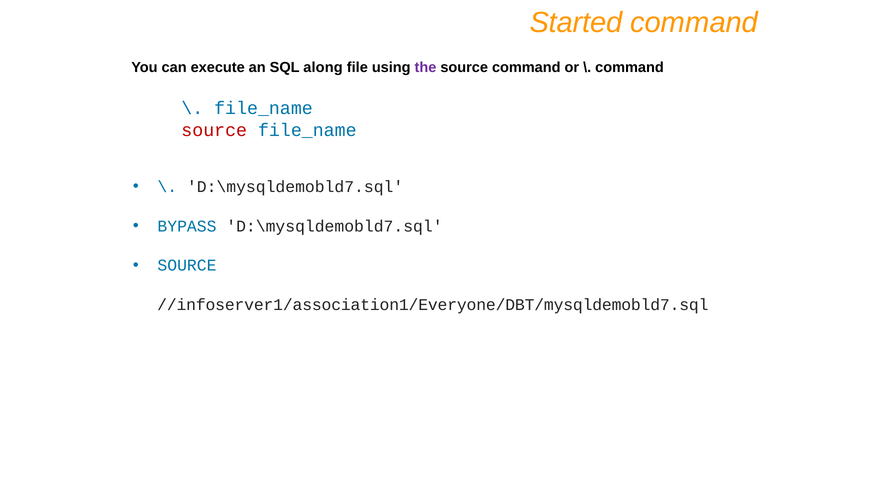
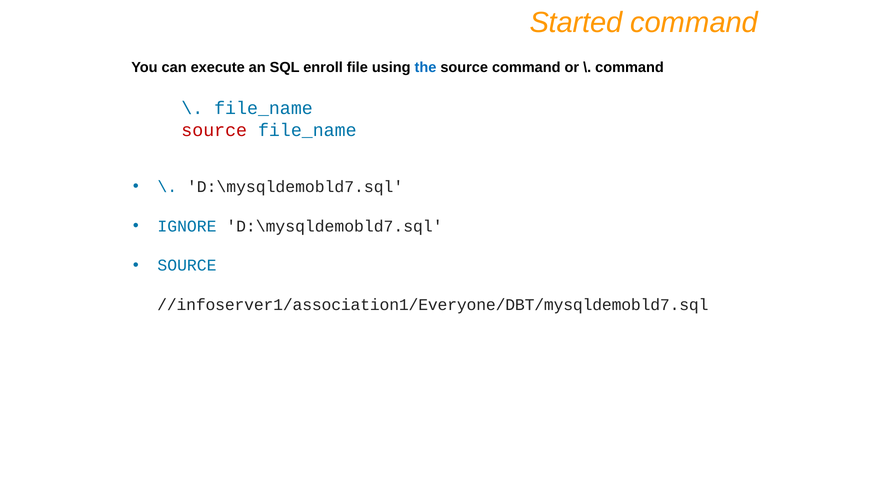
along: along -> enroll (323, 68)
the colour: purple -> blue (425, 68)
BYPASS: BYPASS -> IGNORE (187, 226)
